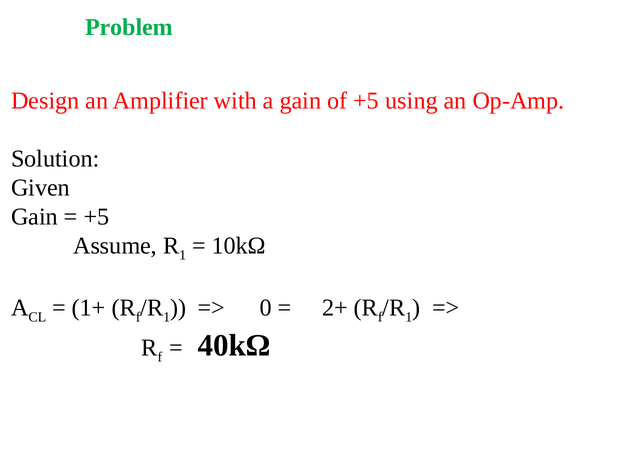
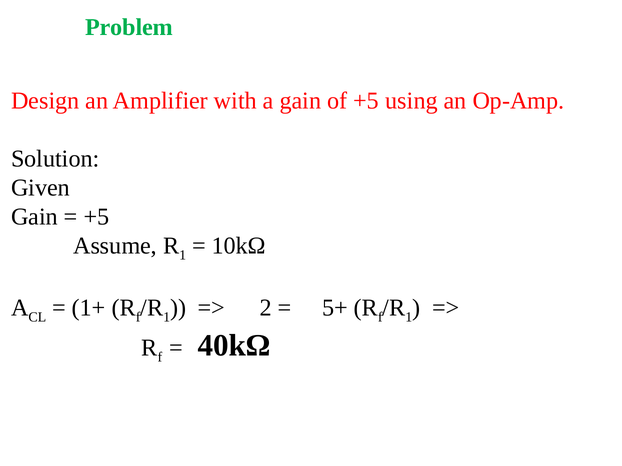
0: 0 -> 2 (266, 308)
2+: 2+ -> 5+ (335, 308)
